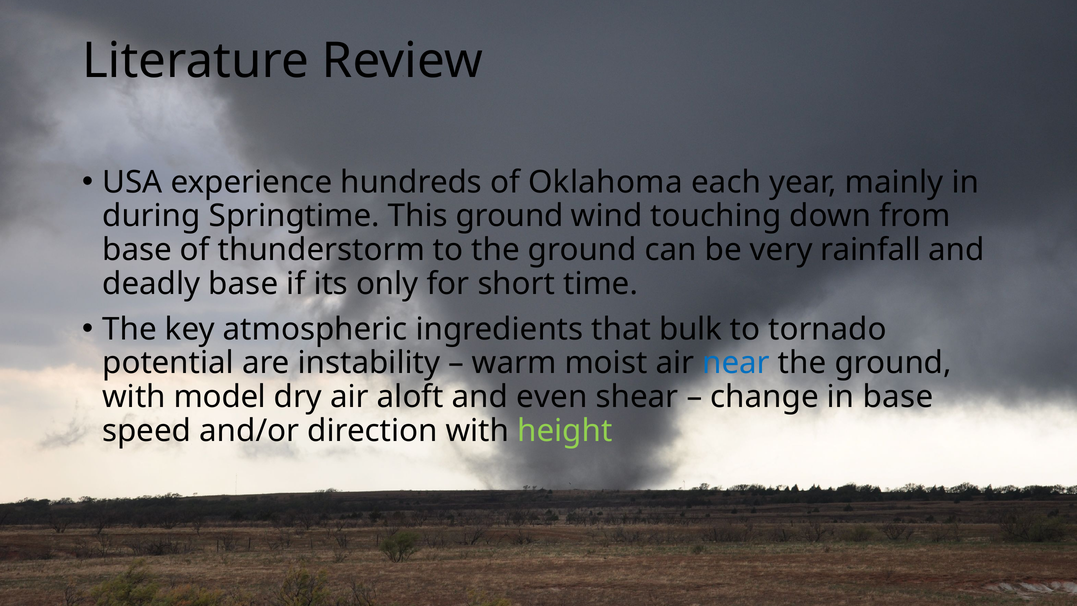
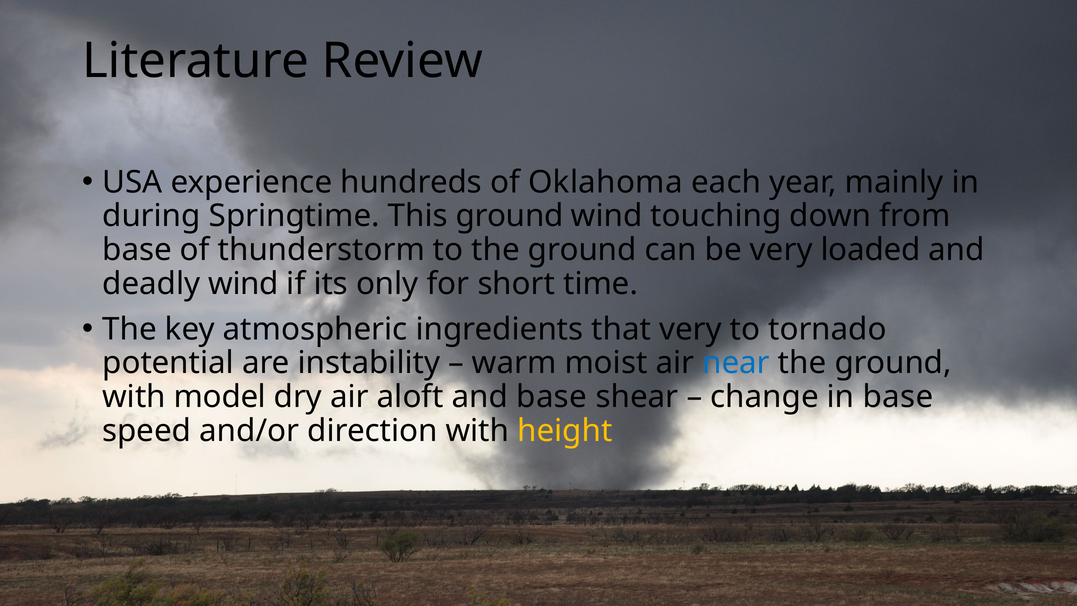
rainfall: rainfall -> loaded (870, 250)
deadly base: base -> wind (243, 284)
that bulk: bulk -> very (690, 329)
and even: even -> base (552, 397)
height colour: light green -> yellow (565, 431)
